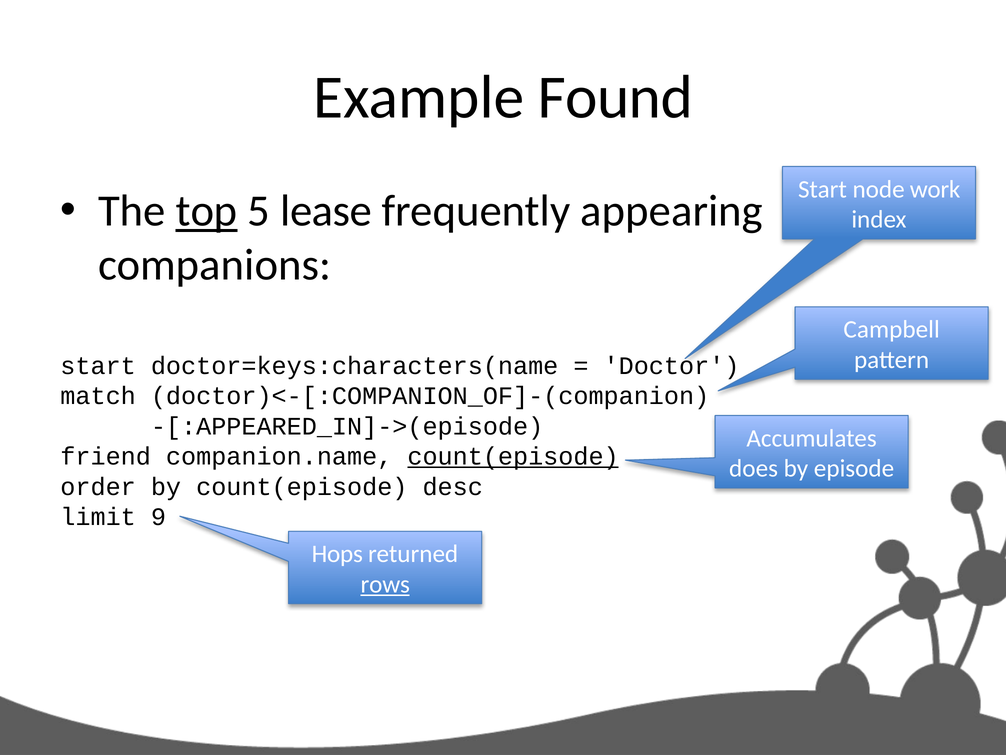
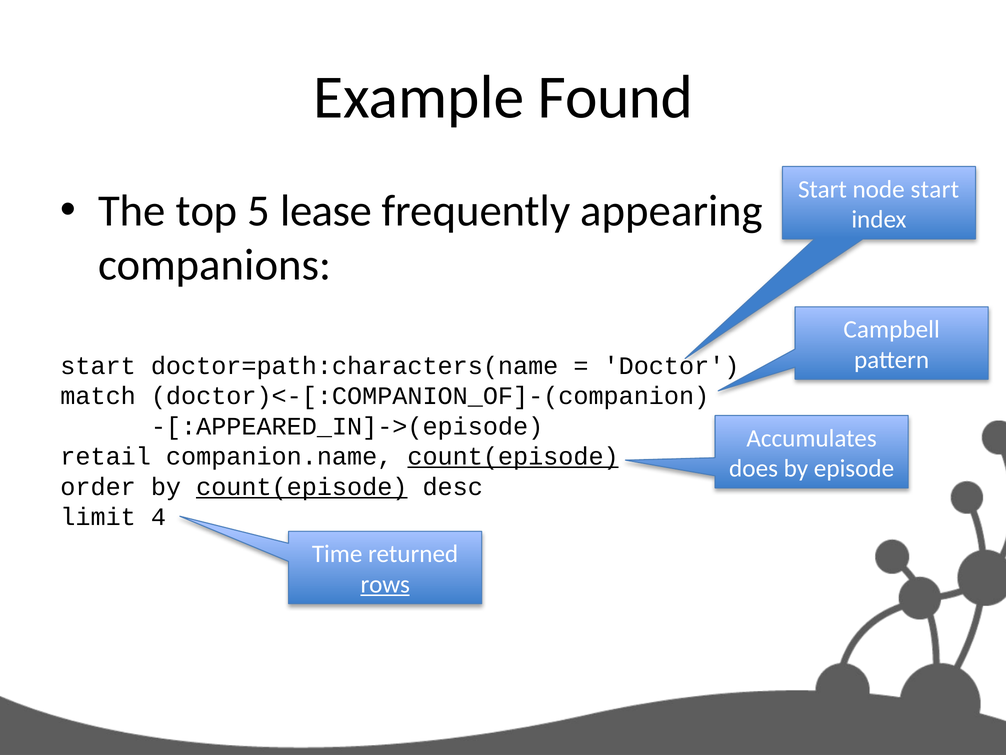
node work: work -> start (935, 189)
top underline: present -> none (207, 211)
doctor=keys:characters(name: doctor=keys:characters(name -> doctor=path:characters(name (355, 366)
friend: friend -> retail (106, 456)
count(episode underline: none -> present (302, 486)
9: 9 -> 4 (158, 517)
Hops: Hops -> Time (337, 554)
